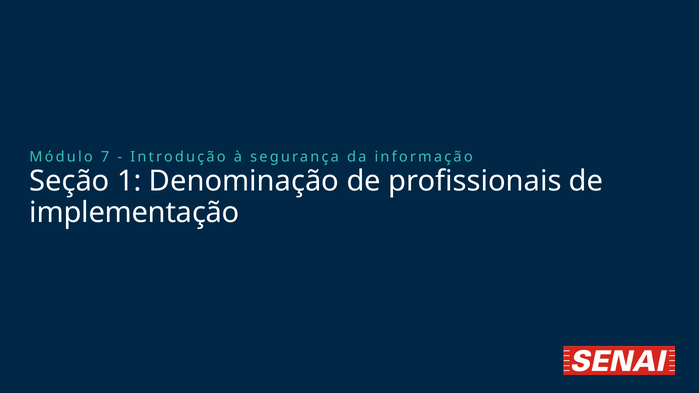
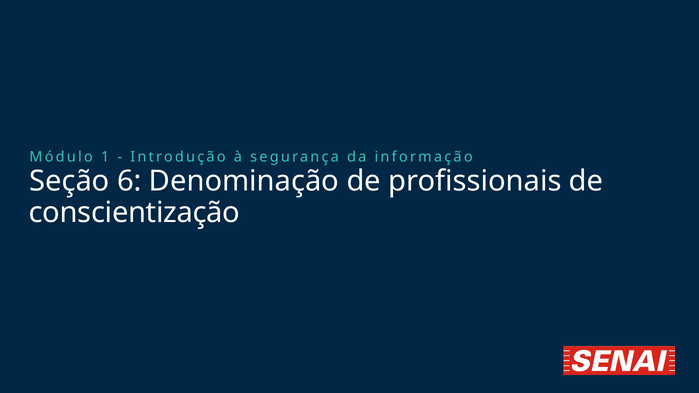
7: 7 -> 1 (105, 157)
1: 1 -> 6 (129, 181)
implementação: implementação -> conscientização (134, 213)
